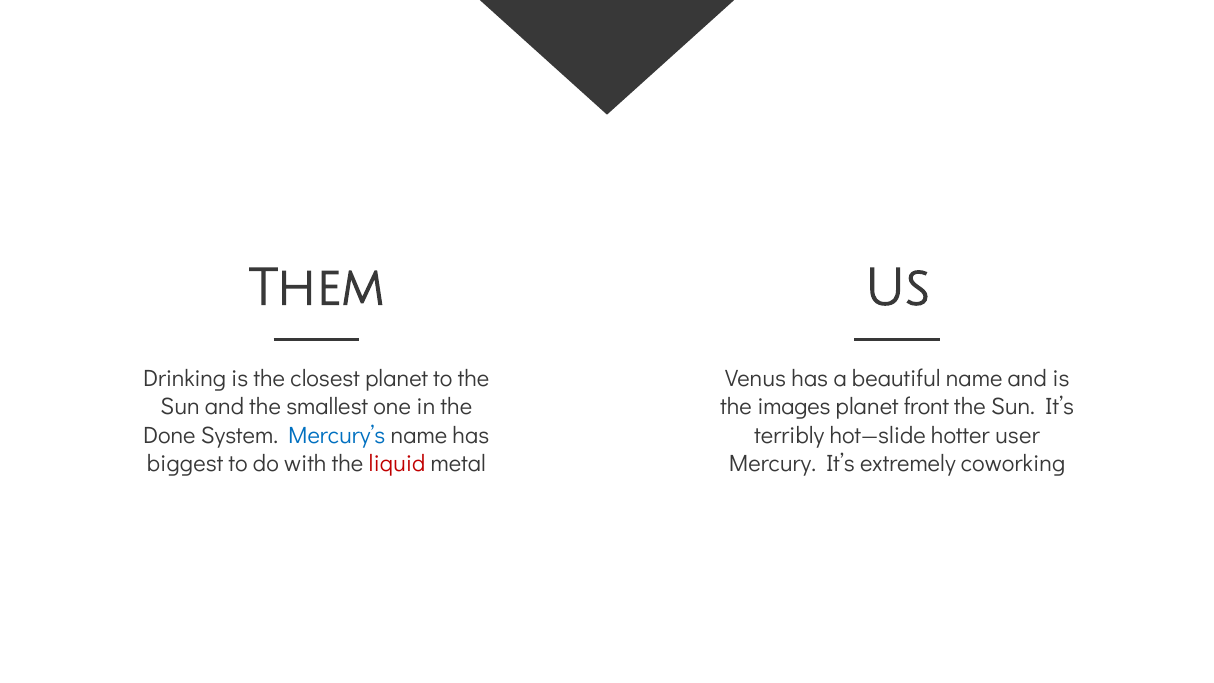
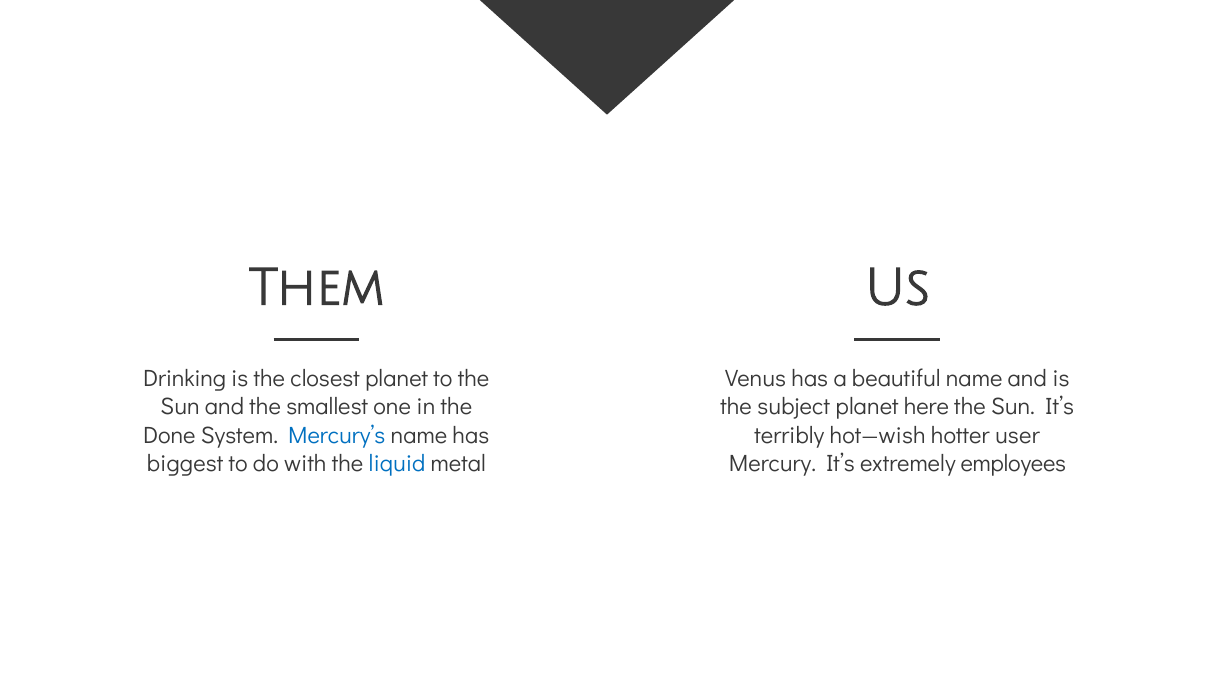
images: images -> subject (794, 407)
front: front -> here (926, 407)
hot—slide: hot—slide -> hot—wish (878, 435)
liquid colour: red -> blue (397, 464)
coworking: coworking -> employees (1013, 464)
